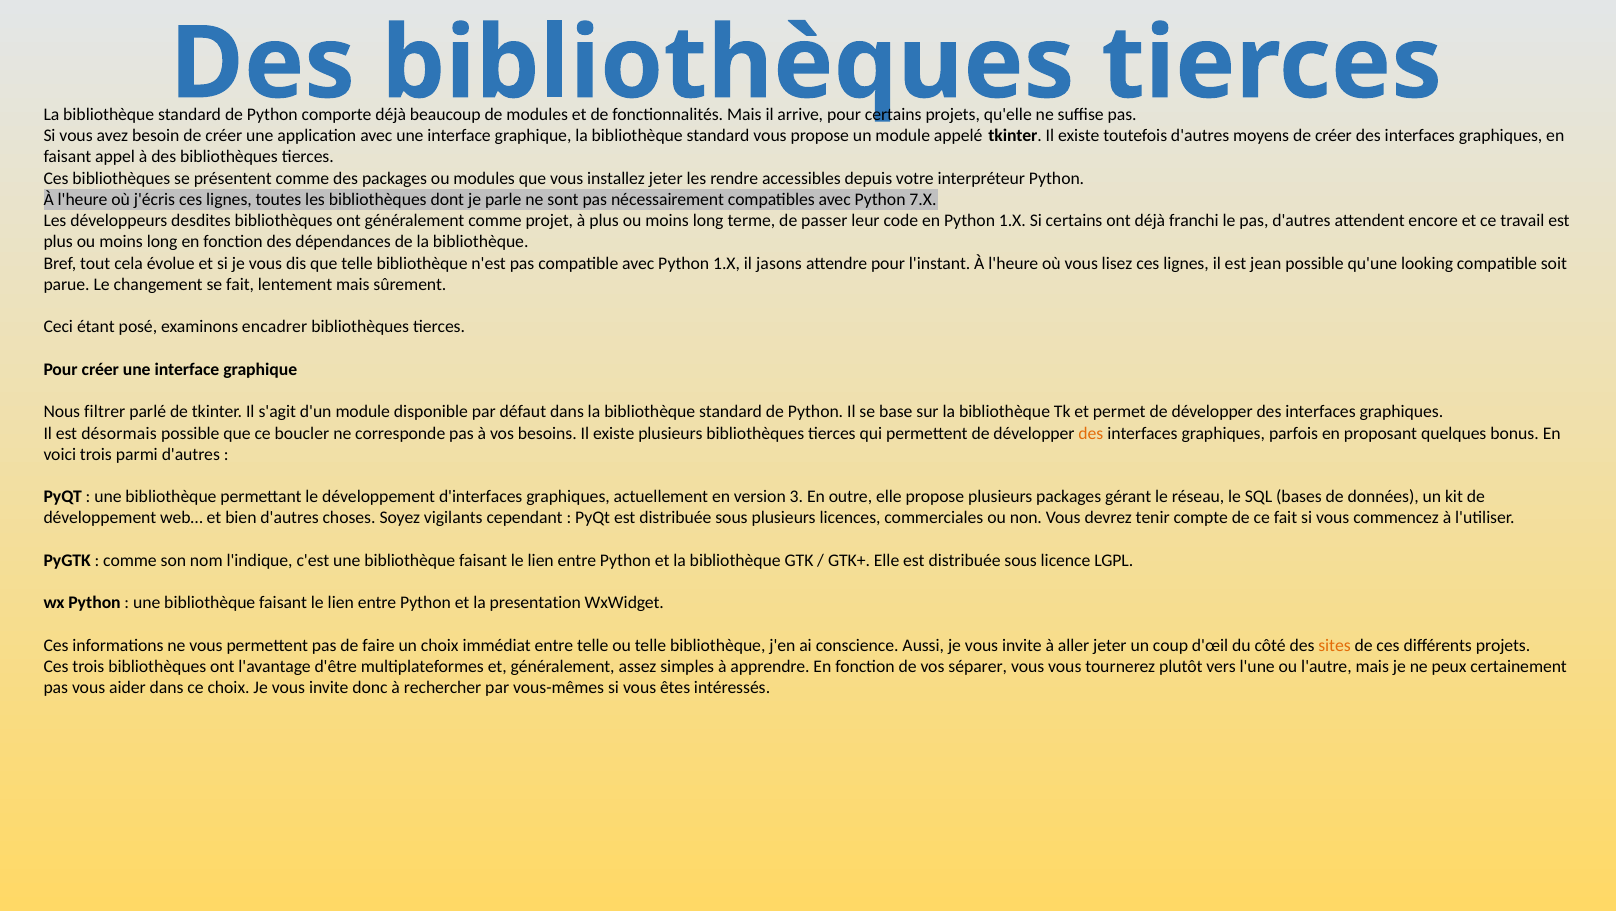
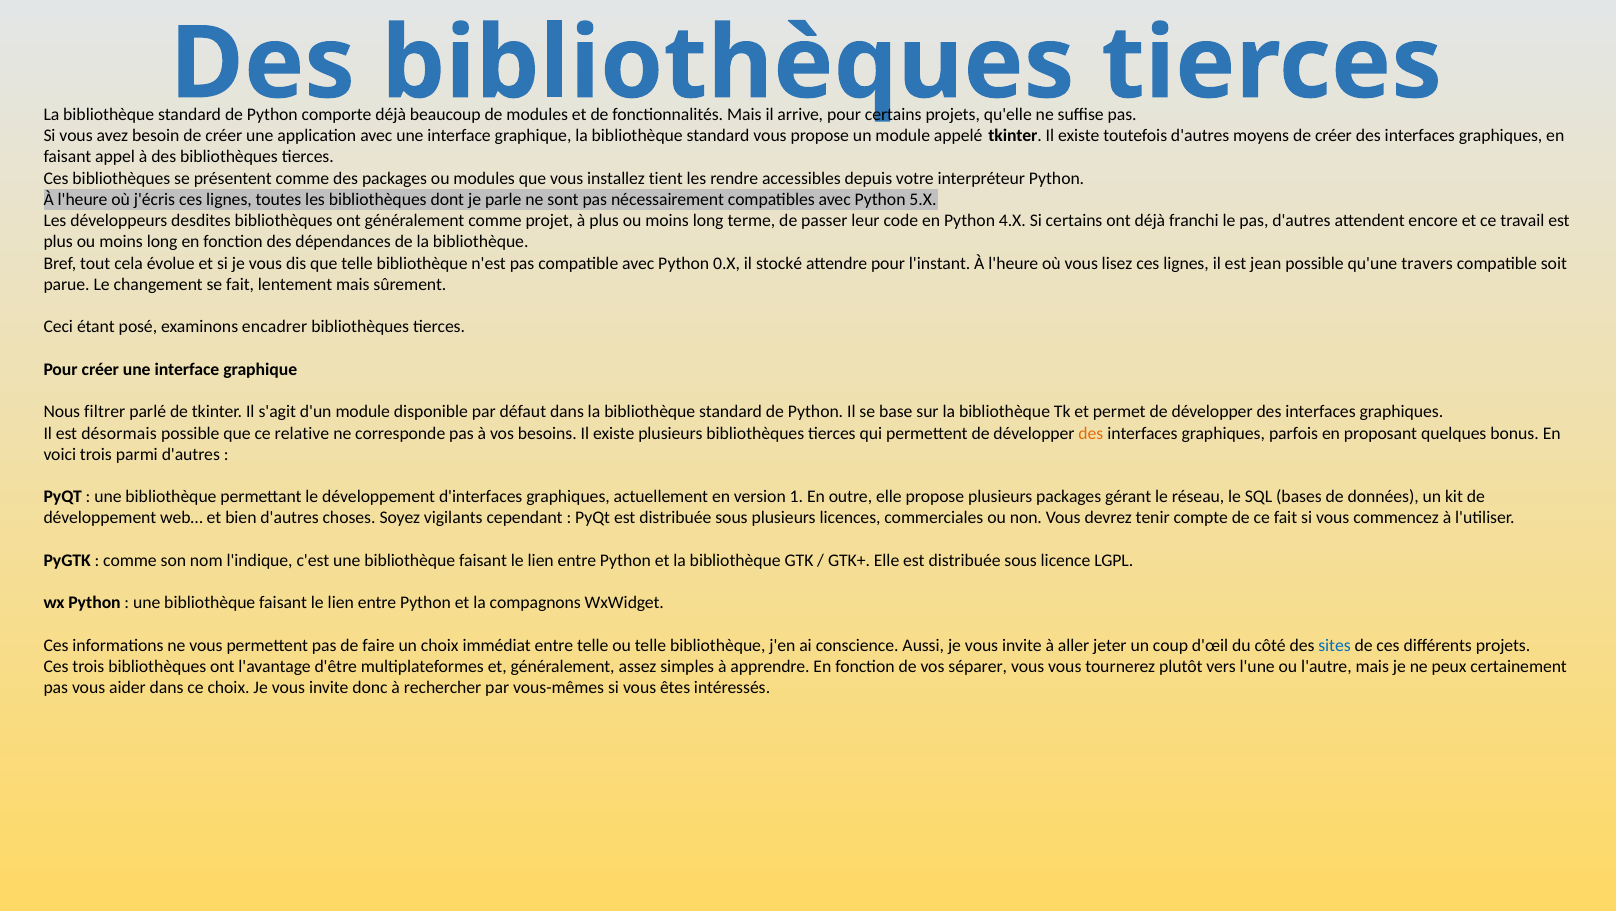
installez jeter: jeter -> tient (666, 178)
7.X: 7.X -> 5.X (923, 200)
en Python 1.X: 1.X -> 4.X (1012, 221)
avec Python 1.X: 1.X -> 0.X (727, 263)
jasons: jasons -> stocké (779, 263)
looking: looking -> travers (1427, 263)
boucler: boucler -> relative (302, 433)
3: 3 -> 1 (796, 497)
presentation: presentation -> compagnons (535, 603)
sites colour: orange -> blue (1335, 646)
